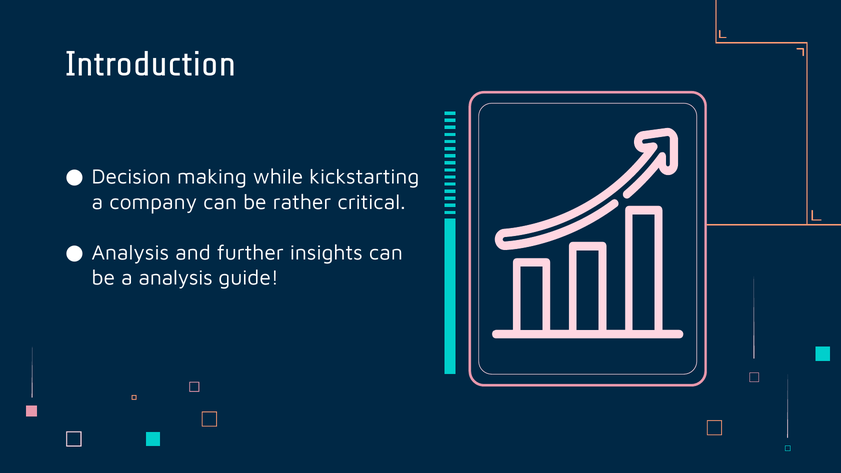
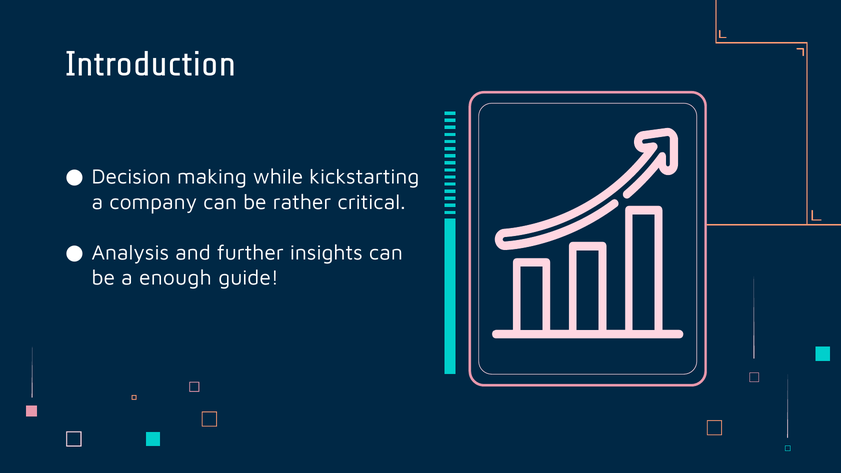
a analysis: analysis -> enough (175, 278)
